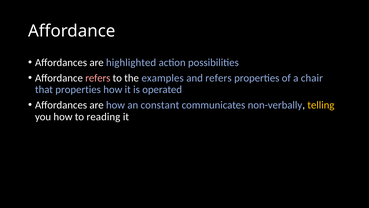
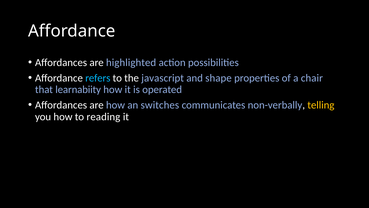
refers colour: pink -> light blue (98, 78)
examples: examples -> javascript (163, 78)
and refers: refers -> shape (218, 78)
that properties: properties -> learnabiity (78, 89)
constant: constant -> switches (160, 105)
